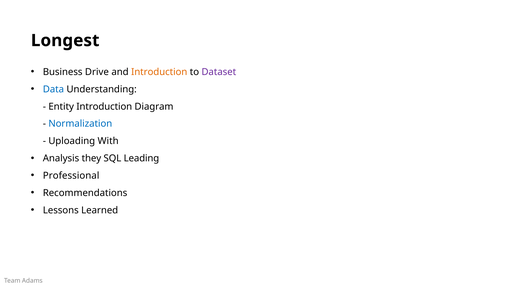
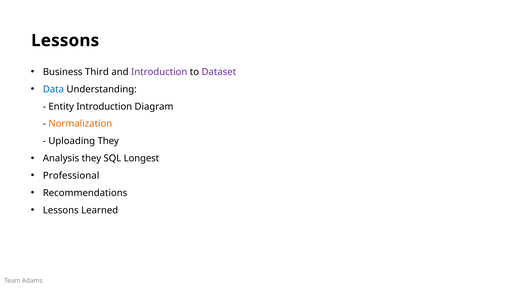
Longest: Longest -> Lessons (65, 40)
Drive: Drive -> Third (97, 72)
Introduction colour: orange -> purple (159, 72)
Normalization colour: blue -> orange (80, 124)
Uploading With: With -> They (108, 141)
Leading: Leading -> Longest (141, 158)
